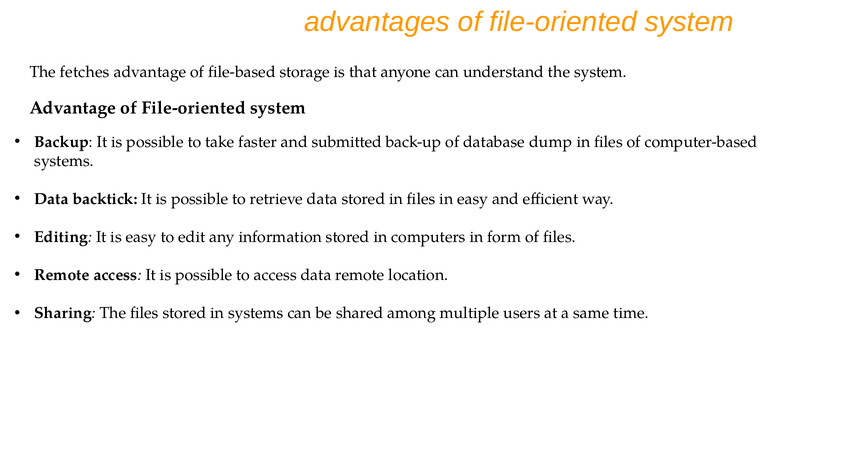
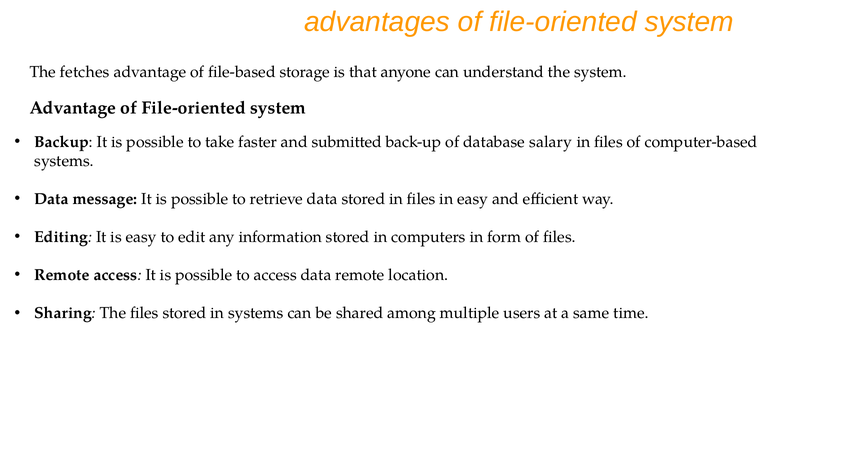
dump: dump -> salary (551, 142)
backtick: backtick -> message (105, 199)
